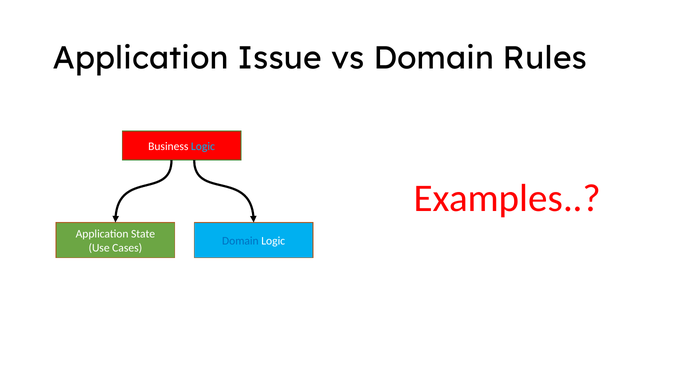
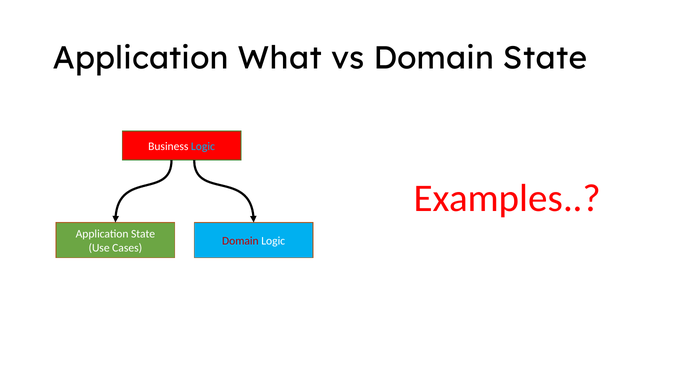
Issue: Issue -> What (280, 58)
Domain Rules: Rules -> State (545, 58)
Domain colour: blue -> red (240, 240)
